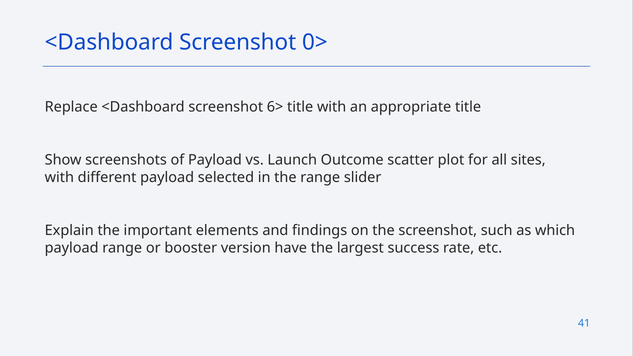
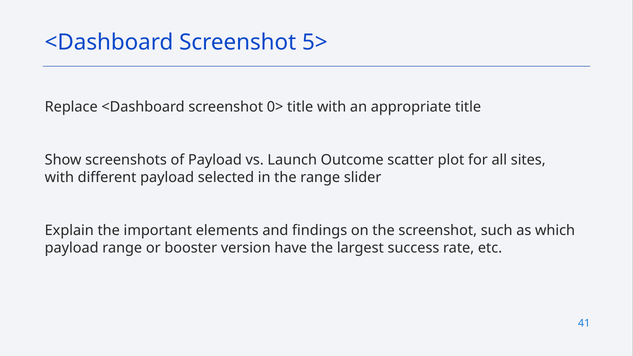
0>: 0> -> 5> (315, 42)
6>: 6> -> 0> (275, 107)
